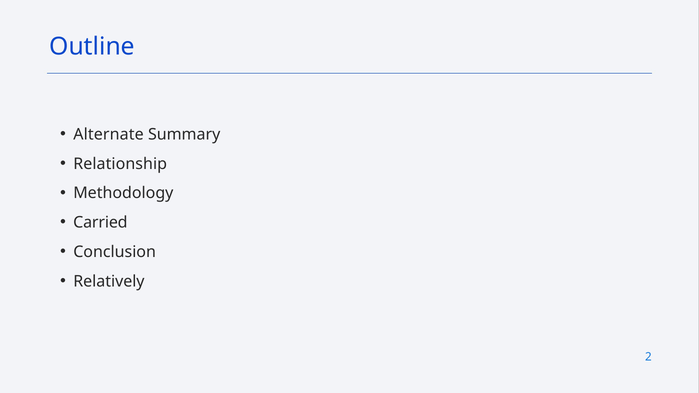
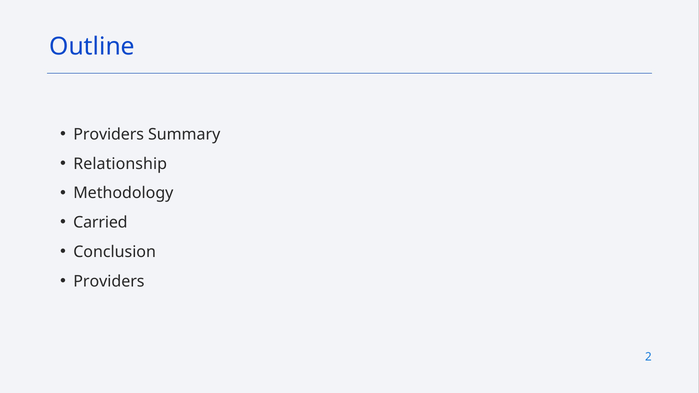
Alternate: Alternate -> Providers (109, 134)
Relatively: Relatively -> Providers (109, 281)
